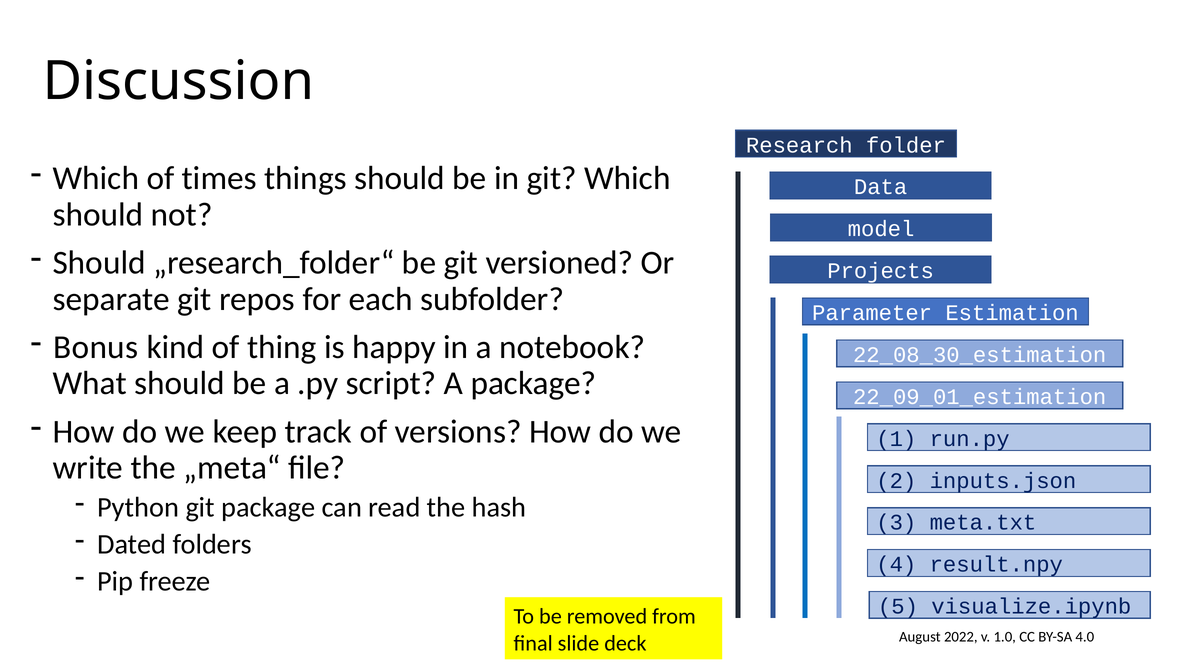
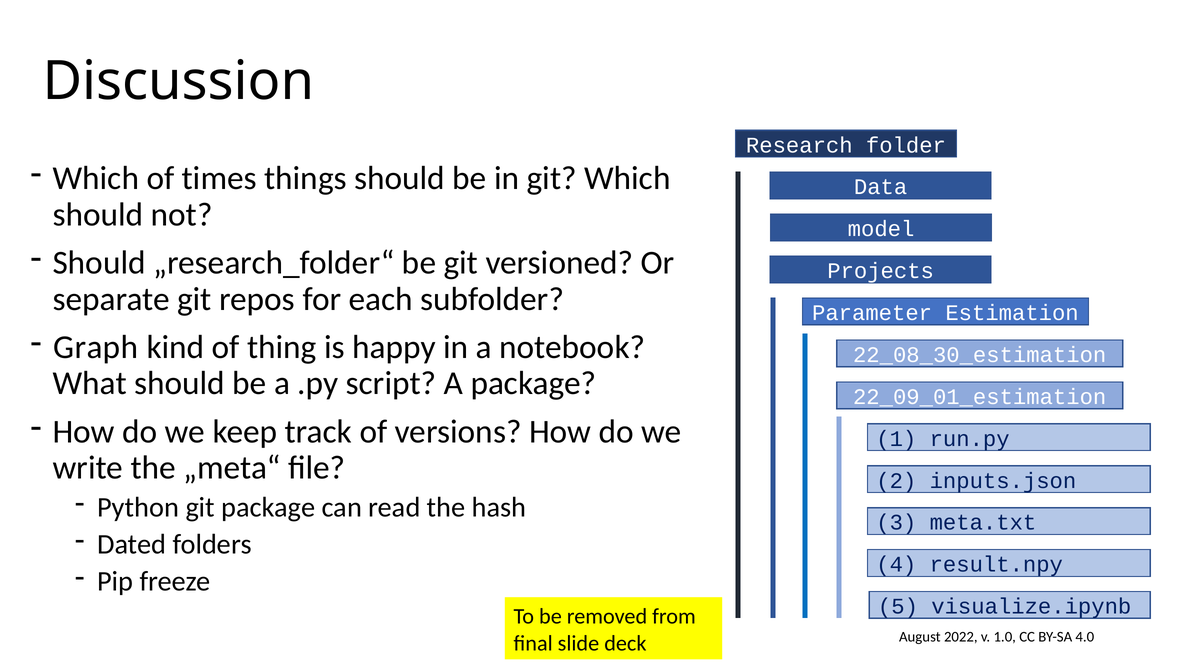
Bonus: Bonus -> Graph (96, 347)
